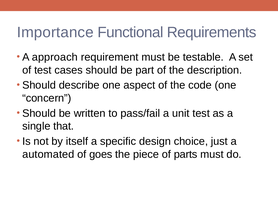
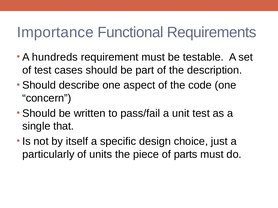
approach: approach -> hundreds (55, 57)
automated: automated -> particularly (48, 155)
goes: goes -> units (101, 155)
